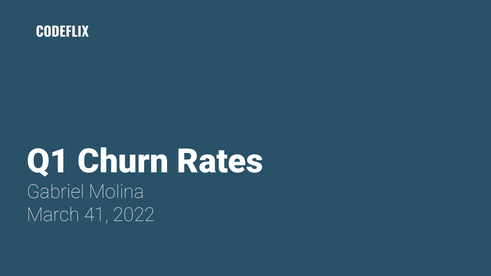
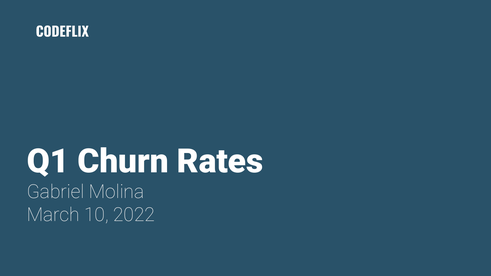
41: 41 -> 10 (96, 215)
